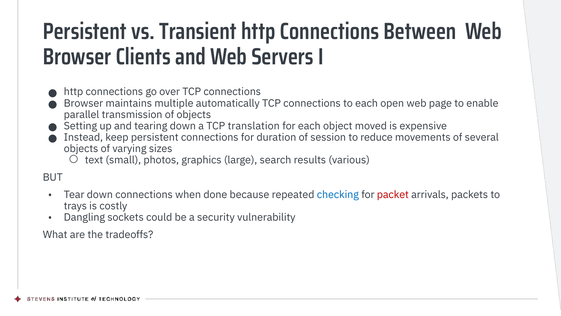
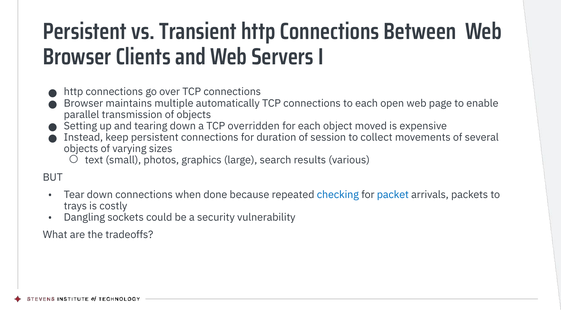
translation: translation -> overridden (254, 126)
reduce: reduce -> collect (376, 137)
packet colour: red -> blue (393, 194)
